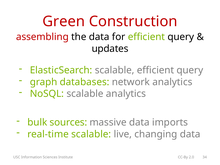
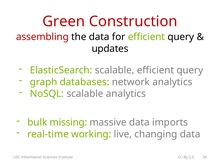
sources: sources -> missing (68, 122)
real-time scalable: scalable -> working (91, 134)
